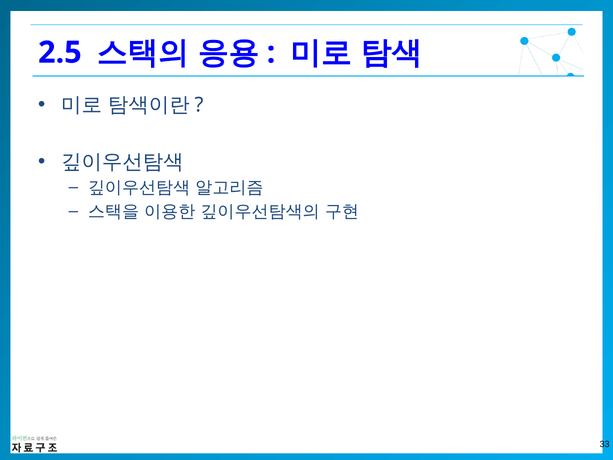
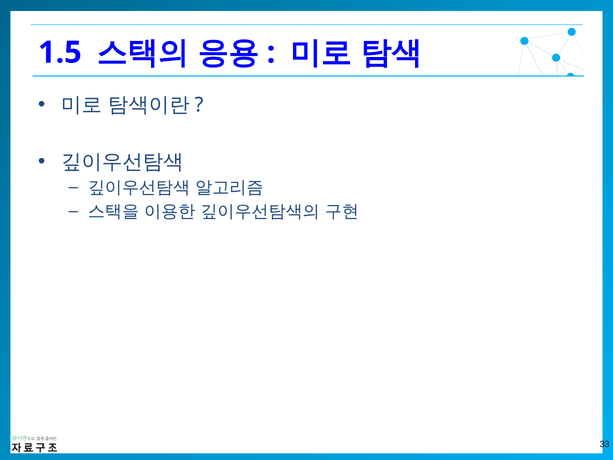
2.5: 2.5 -> 1.5 (60, 52)
